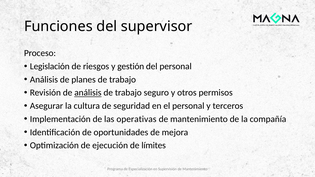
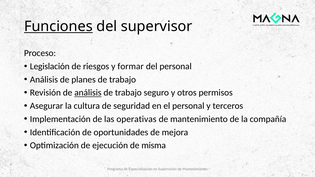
Funciones underline: none -> present (58, 26)
gestión: gestión -> formar (131, 66)
límites: límites -> misma (154, 146)
